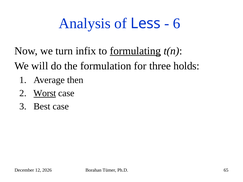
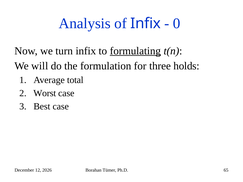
of Less: Less -> Infix (146, 24)
6: 6 -> 0 (177, 24)
then: then -> total (75, 80)
Worst underline: present -> none (45, 93)
